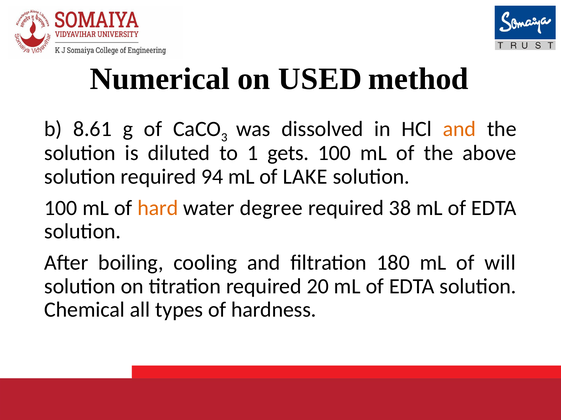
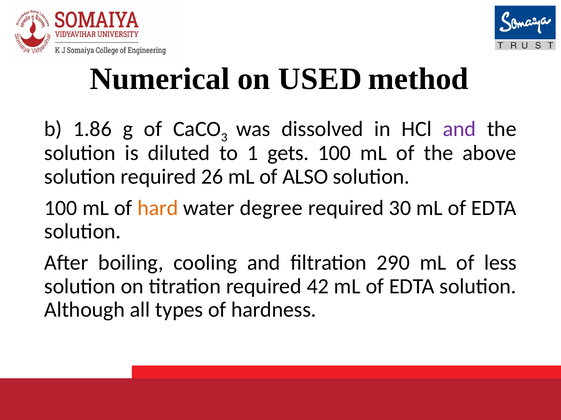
8.61: 8.61 -> 1.86 (92, 129)
and colour: orange -> purple (459, 129)
94: 94 -> 26 (212, 177)
LAKE: LAKE -> ALSO (305, 177)
38: 38 -> 30 (400, 208)
180: 180 -> 290 (393, 263)
will: will -> less (500, 263)
20: 20 -> 42 (318, 287)
Chemical: Chemical -> Although (85, 310)
